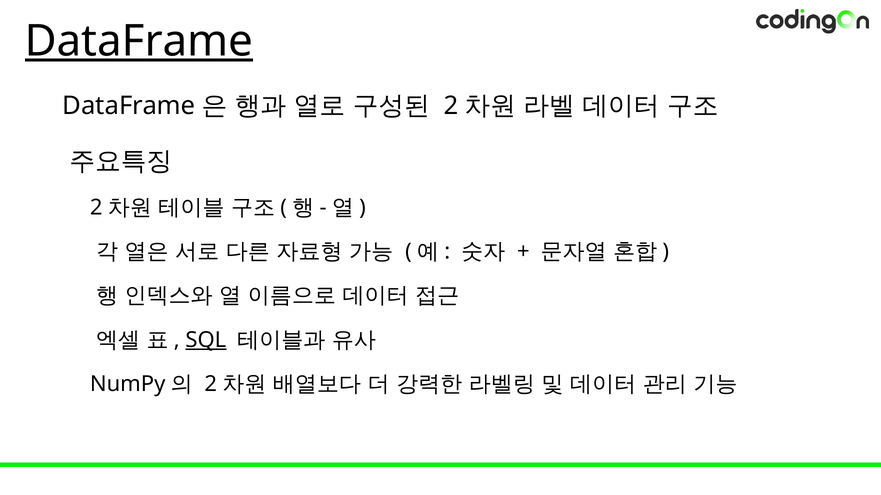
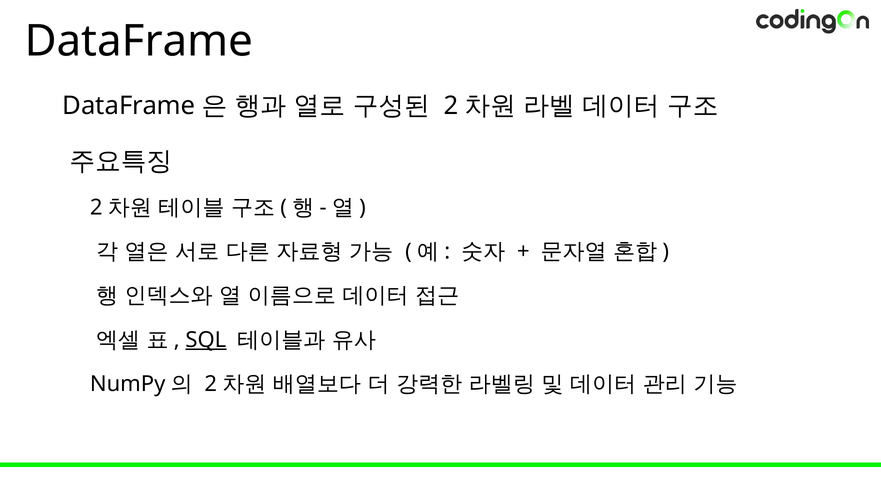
DataFrame underline: present -> none (139, 41)
